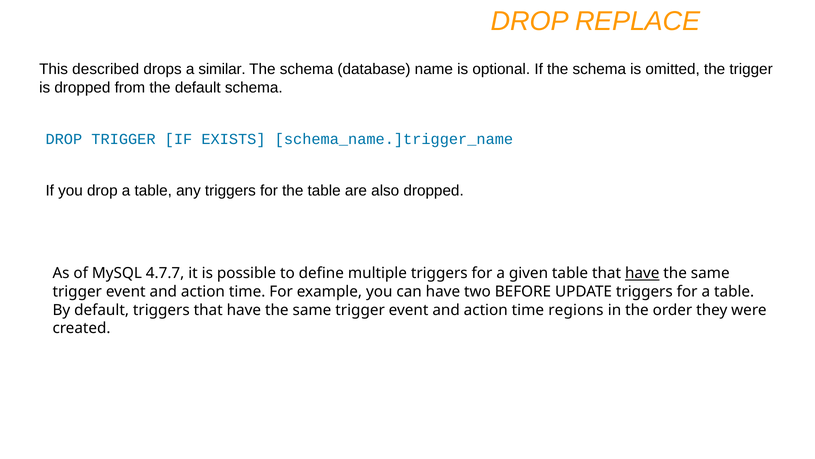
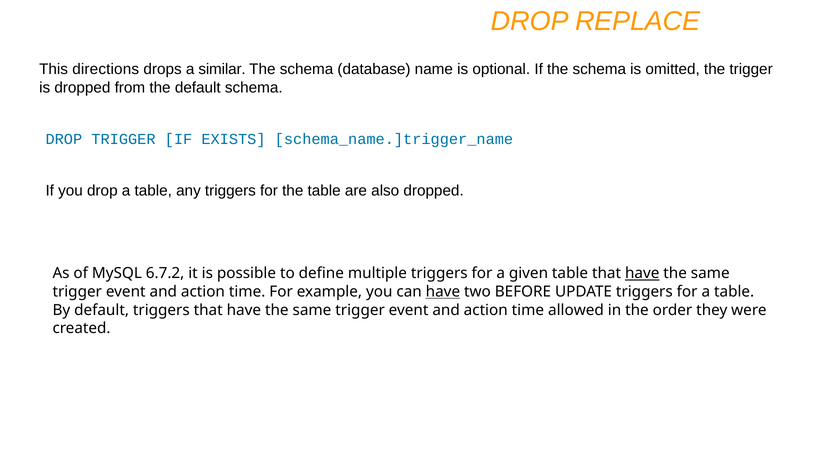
described: described -> directions (106, 69)
4.7.7: 4.7.7 -> 6.7.2 (165, 273)
have underline: none -> present (443, 291)
regions: regions -> allowed (576, 310)
